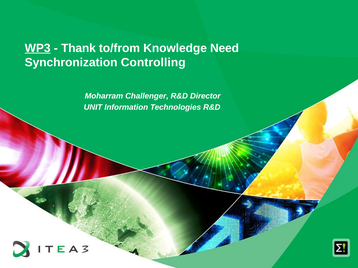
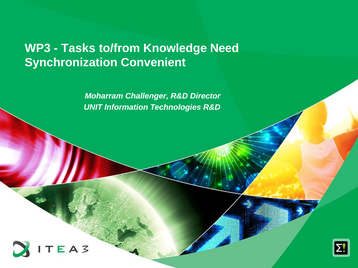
WP3 underline: present -> none (38, 48)
Thank: Thank -> Tasks (78, 48)
Controlling: Controlling -> Convenient (153, 63)
